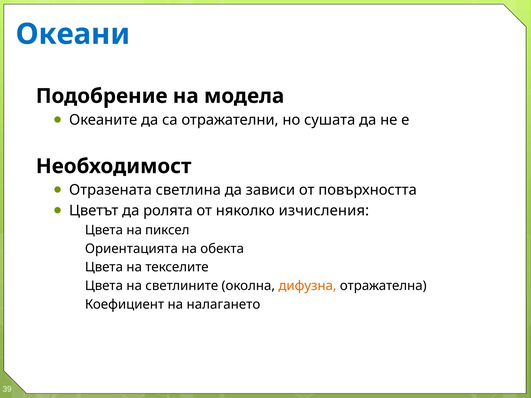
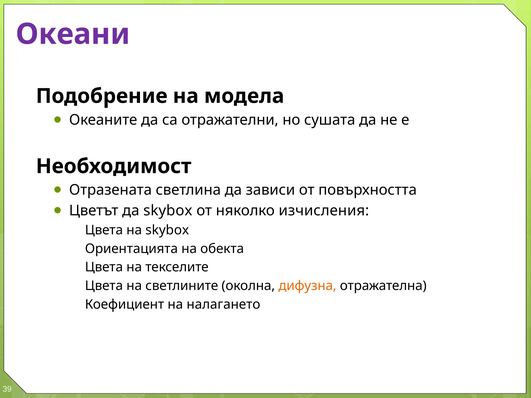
Океани colour: blue -> purple (73, 34)
да ролята: ролята -> skybox (168, 211)
на пиксел: пиксел -> skybox (167, 230)
